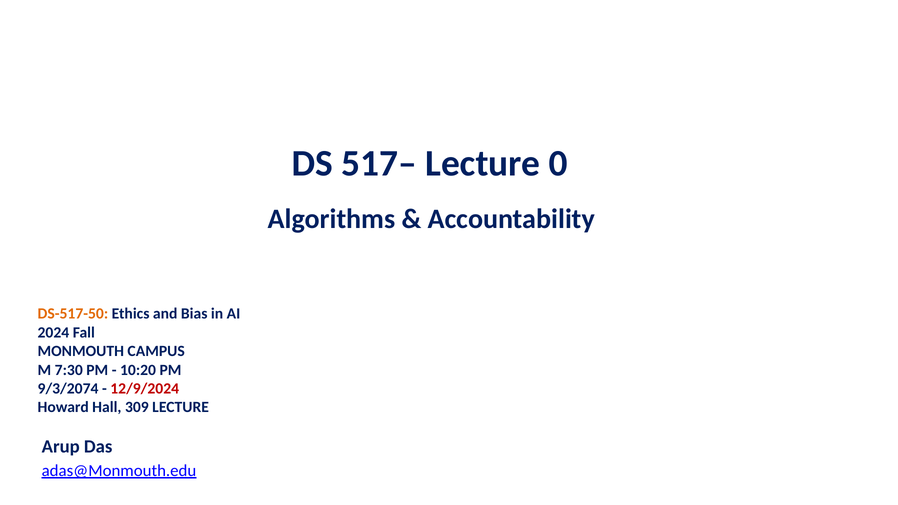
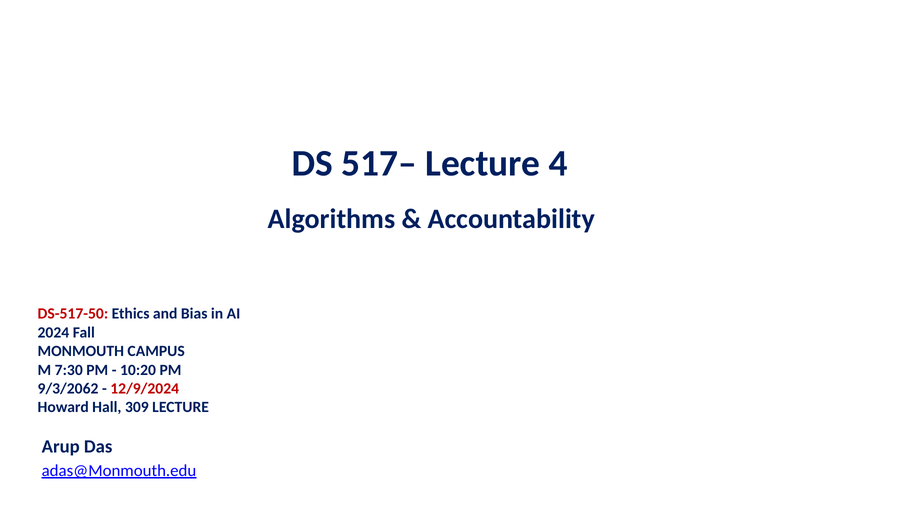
0: 0 -> 4 (558, 163)
DS-517-50 colour: orange -> red (73, 314)
9/3/2074: 9/3/2074 -> 9/3/2062 (68, 389)
